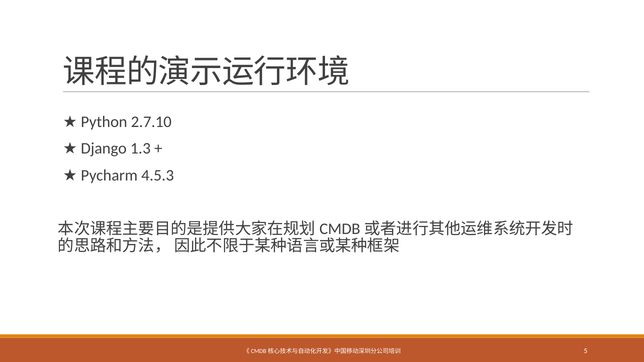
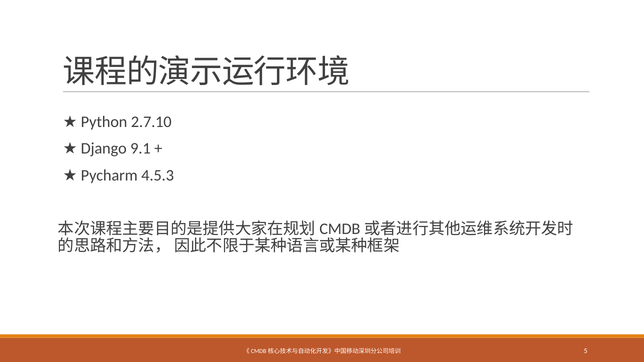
1.3: 1.3 -> 9.1 (140, 149)
